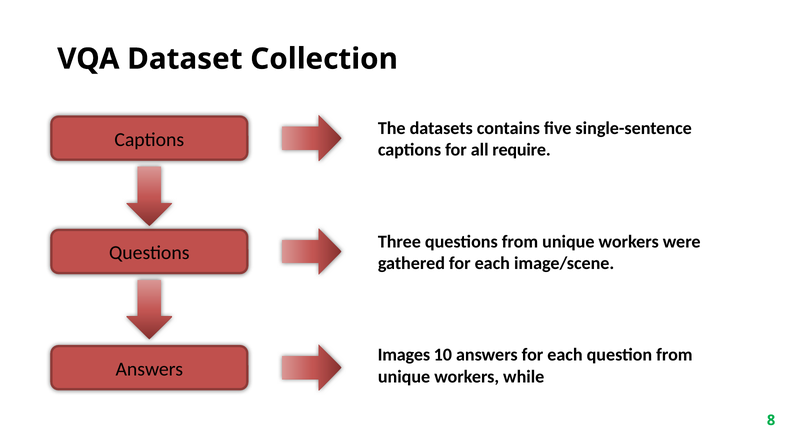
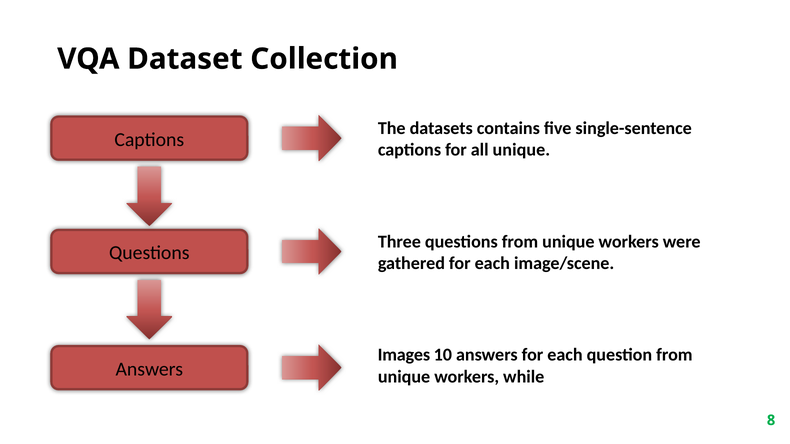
all require: require -> unique (521, 150)
